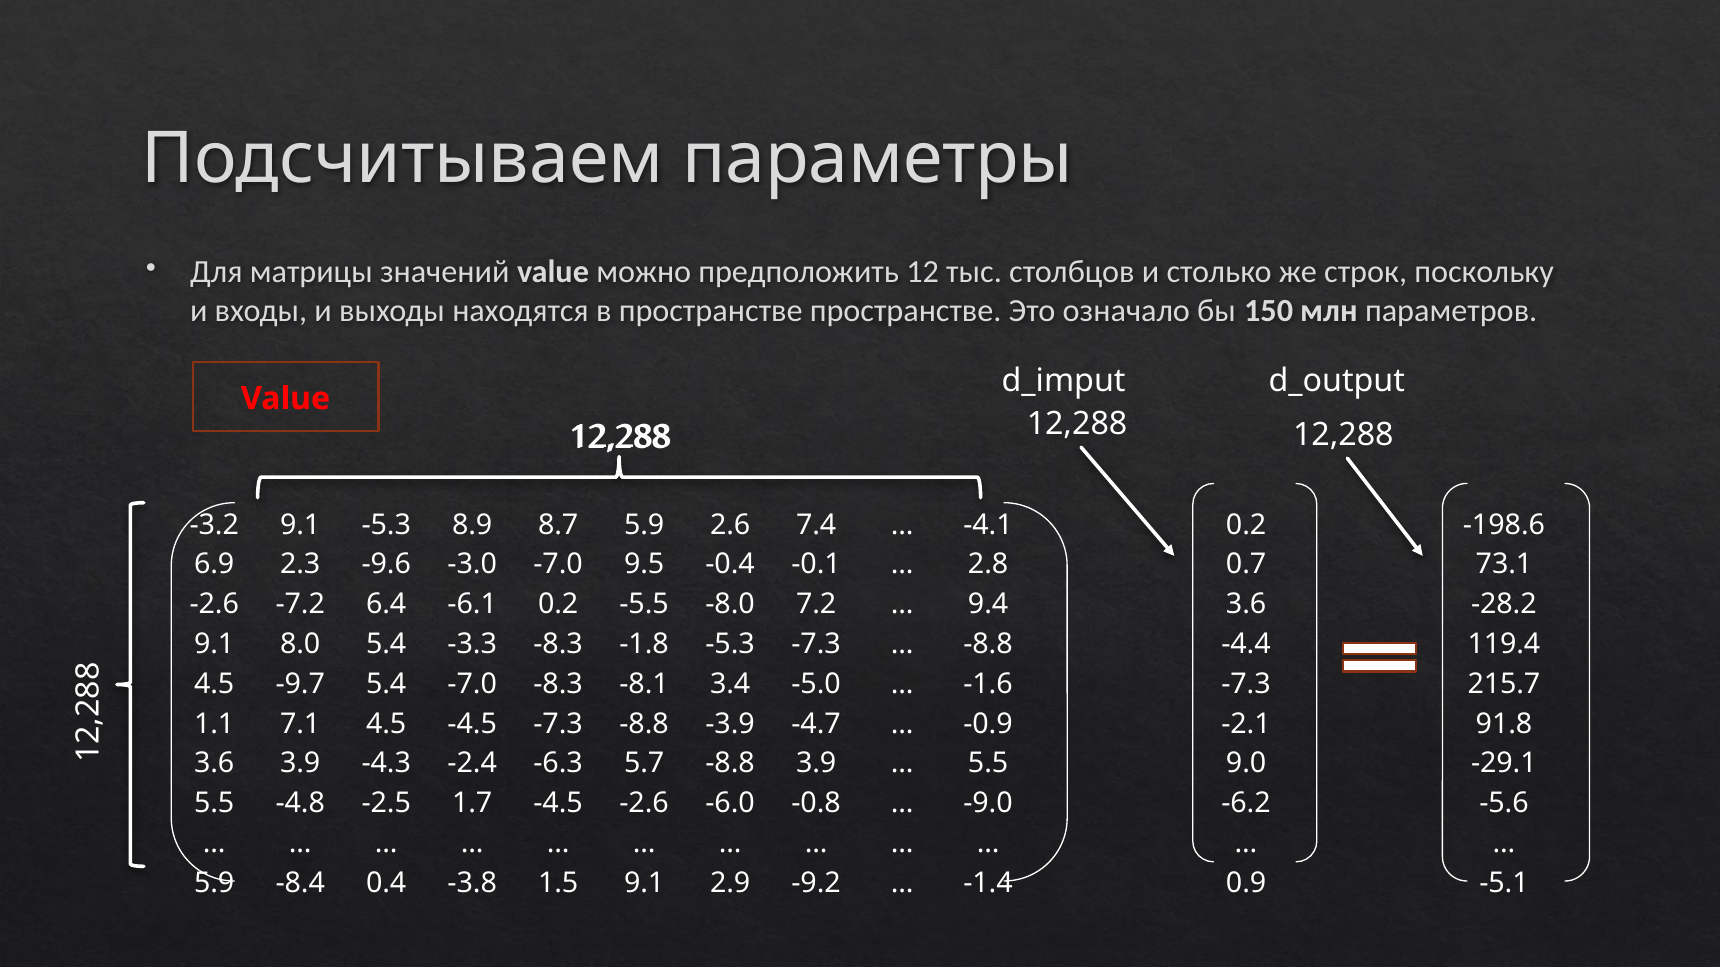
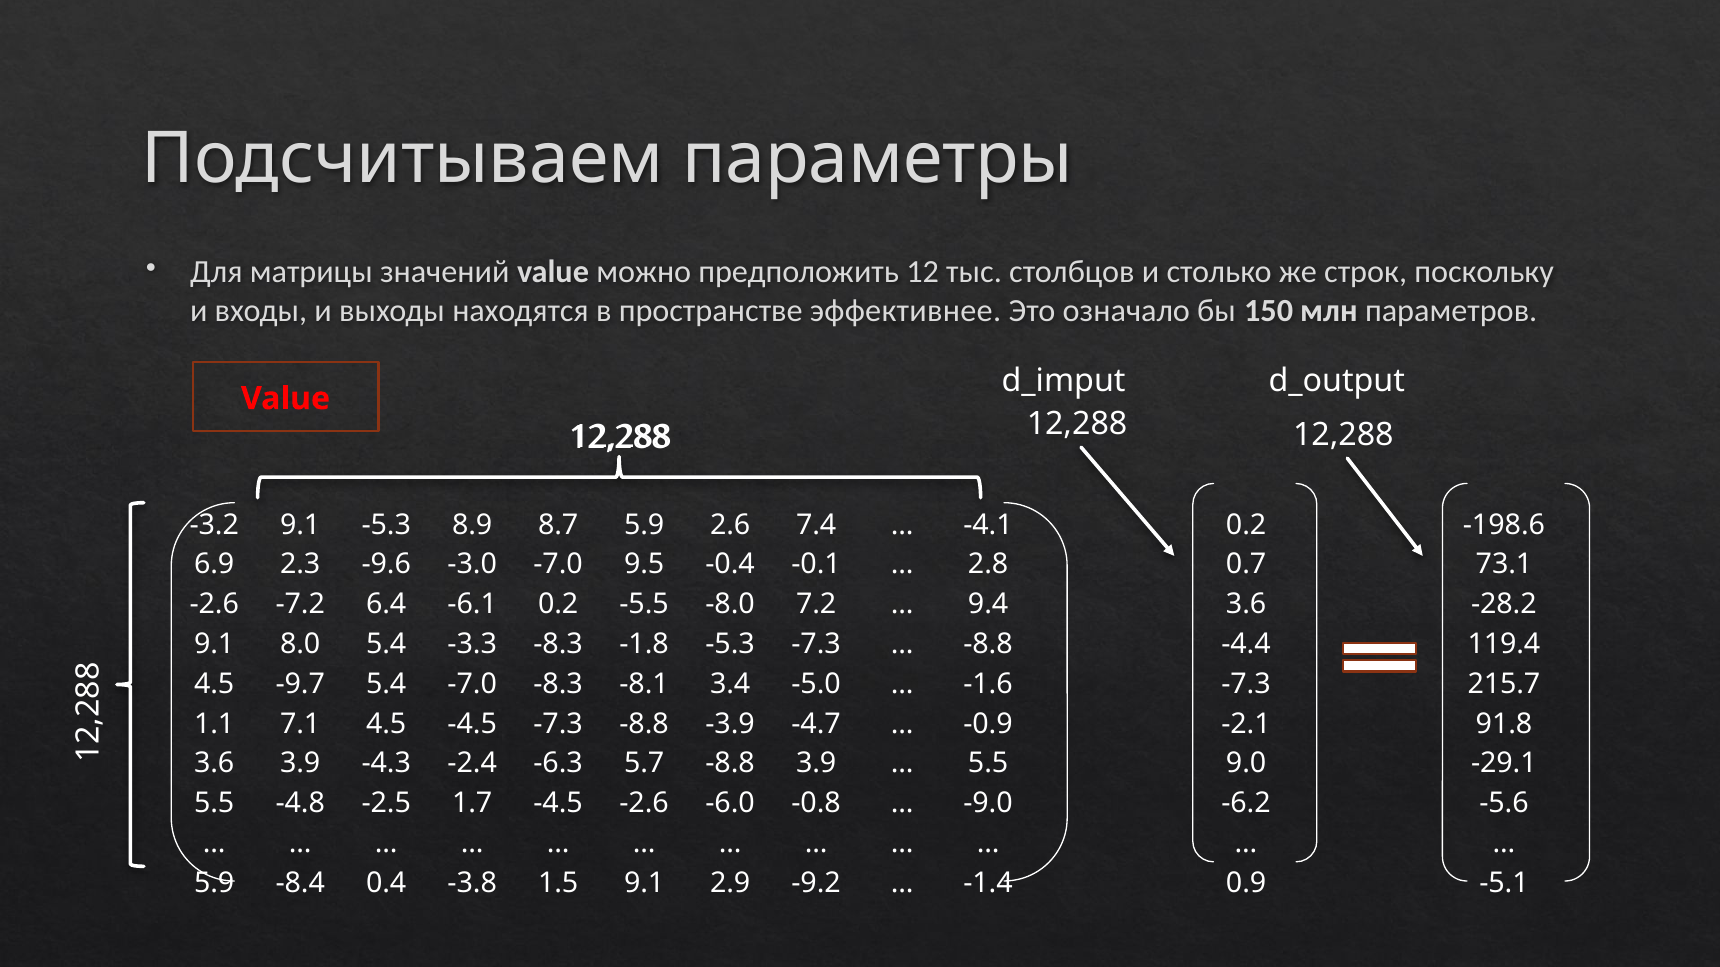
пространстве пространстве: пространстве -> эффективнее (906, 311)
